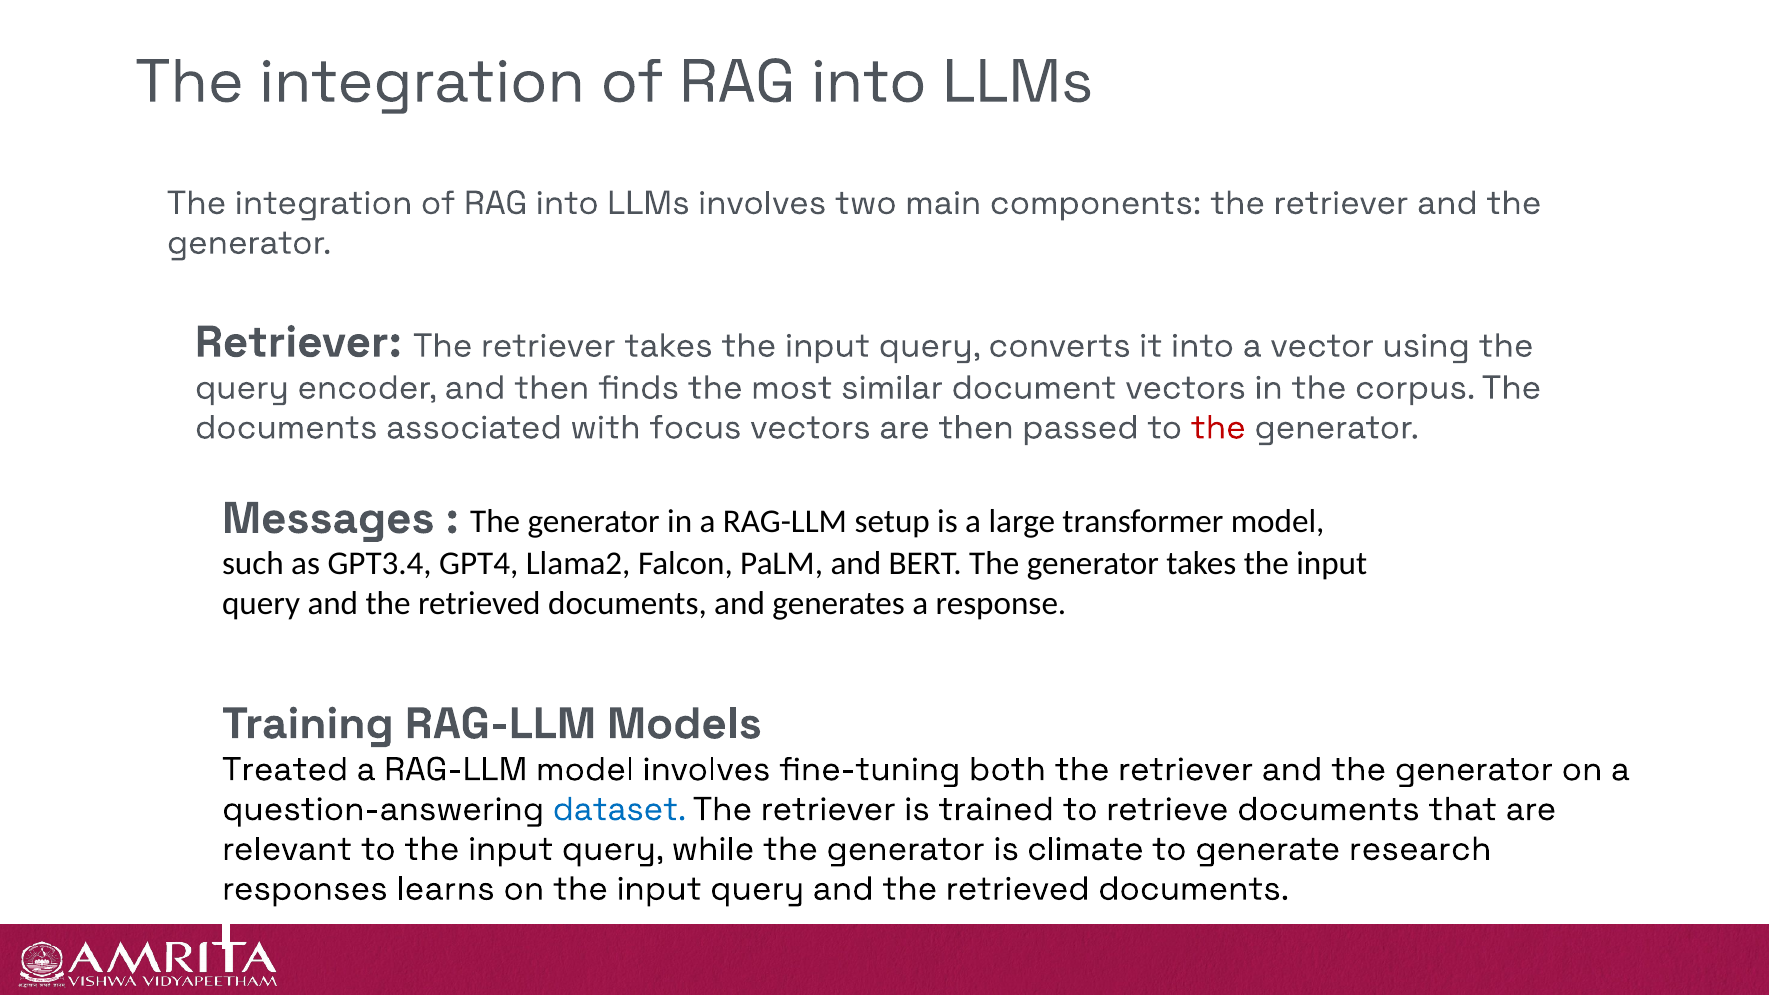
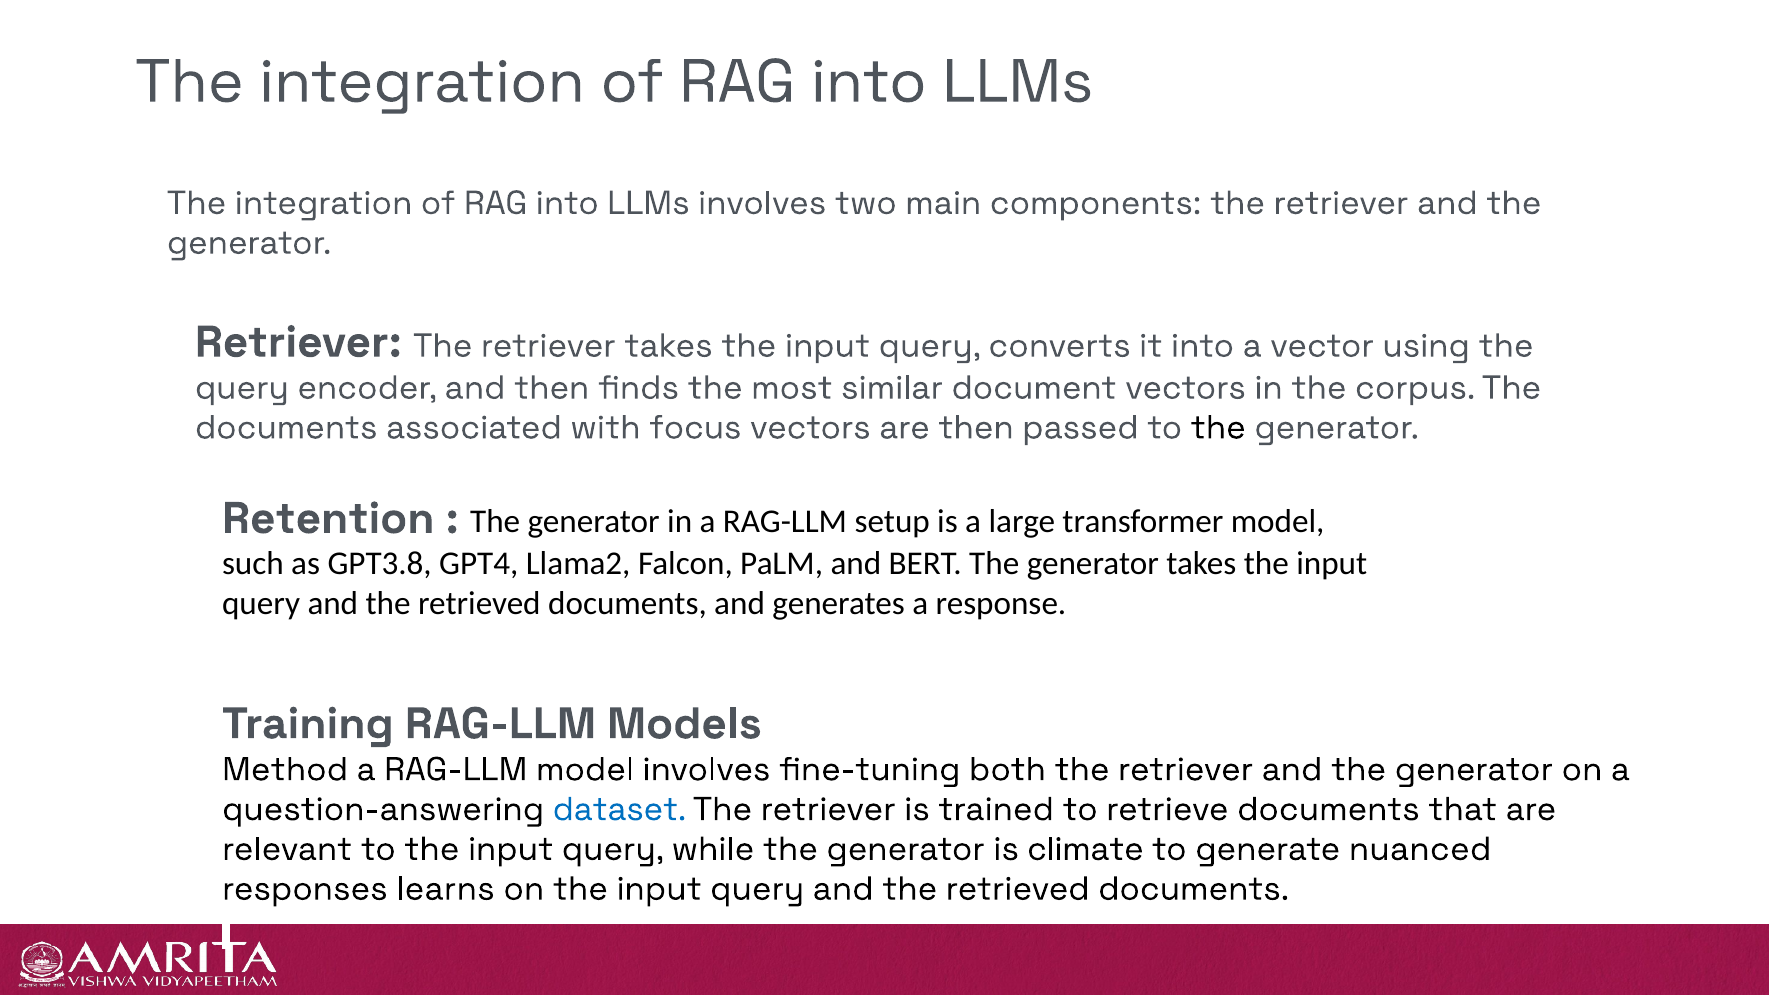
the colour: red -> black (1218, 427)
Messages: Messages -> Retention (328, 518)
GPT3.4: GPT3.4 -> GPT3.8 (380, 564)
Treated: Treated -> Method (285, 769)
research: research -> nuanced (1420, 849)
